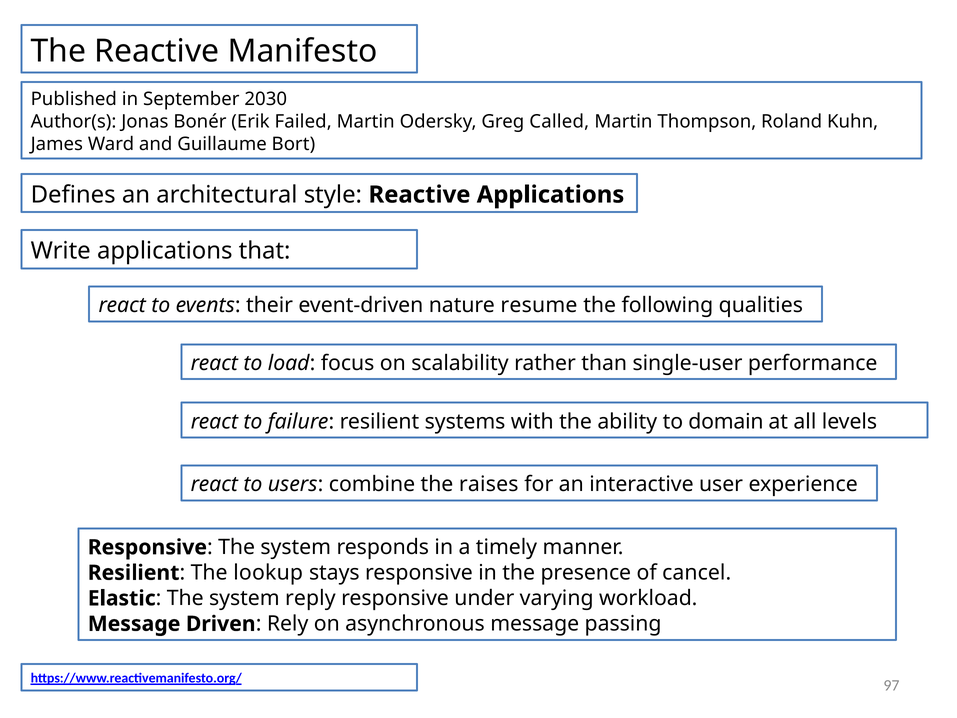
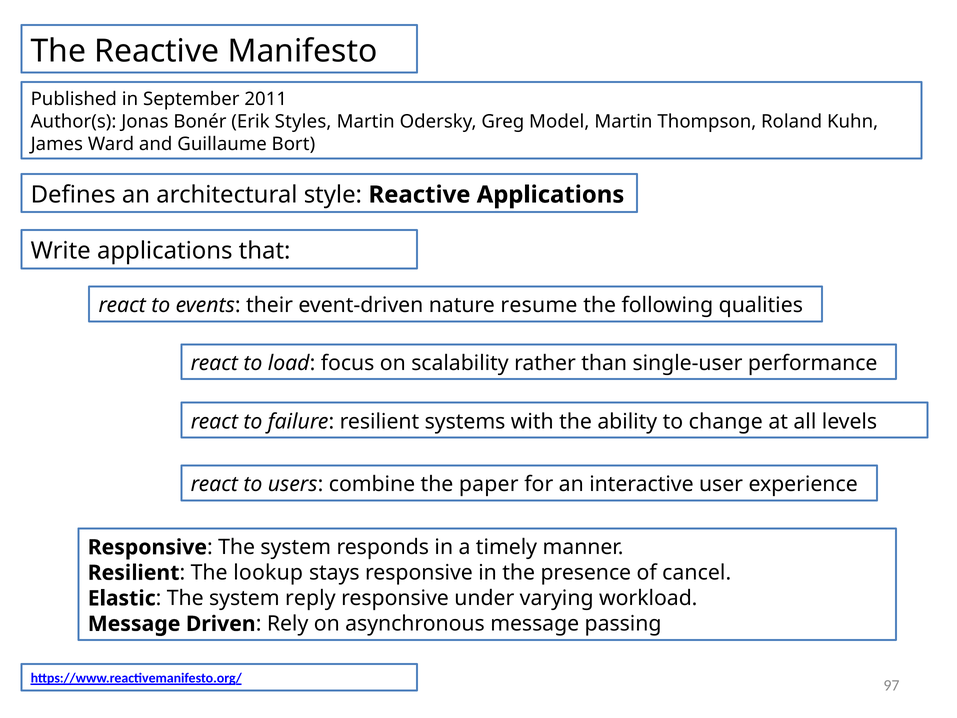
2030: 2030 -> 2011 (266, 99)
Failed: Failed -> Styles (303, 121)
Called: Called -> Model (559, 121)
domain: domain -> change (726, 421)
raises: raises -> paper (489, 484)
